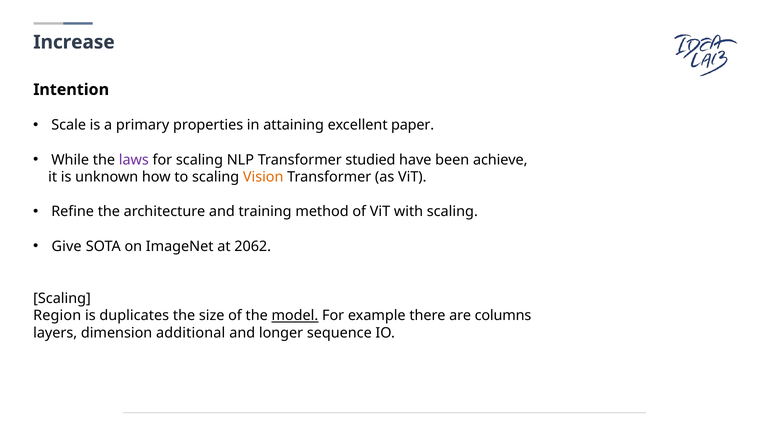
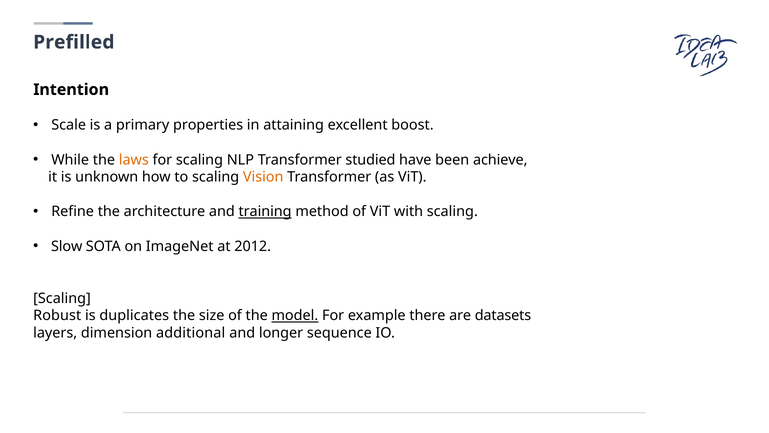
Increase: Increase -> Prefilled (74, 42)
paper: paper -> boost (413, 125)
laws colour: purple -> orange (134, 160)
training underline: none -> present (265, 211)
Give: Give -> Slow (67, 246)
2062: 2062 -> 2012 (253, 246)
Region: Region -> Robust (57, 315)
columns: columns -> datasets (503, 315)
